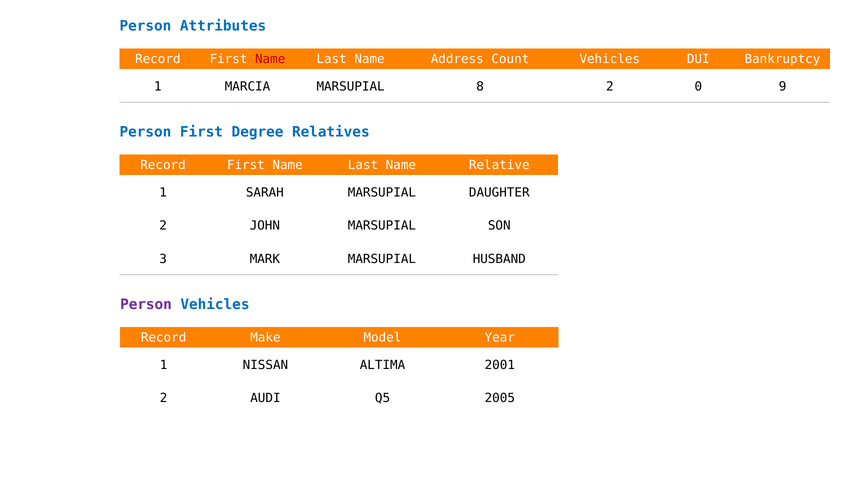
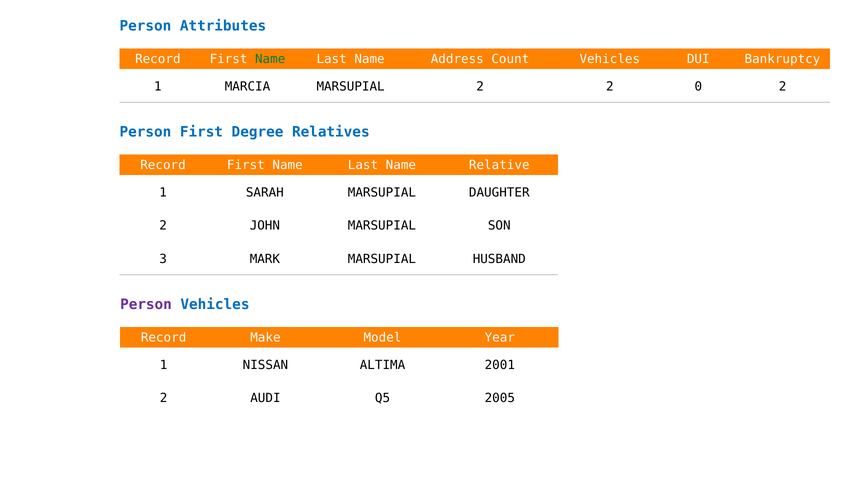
Name colour: red -> green (270, 59)
MARSUPIAL 8: 8 -> 2 (480, 86)
0 9: 9 -> 2 (783, 86)
